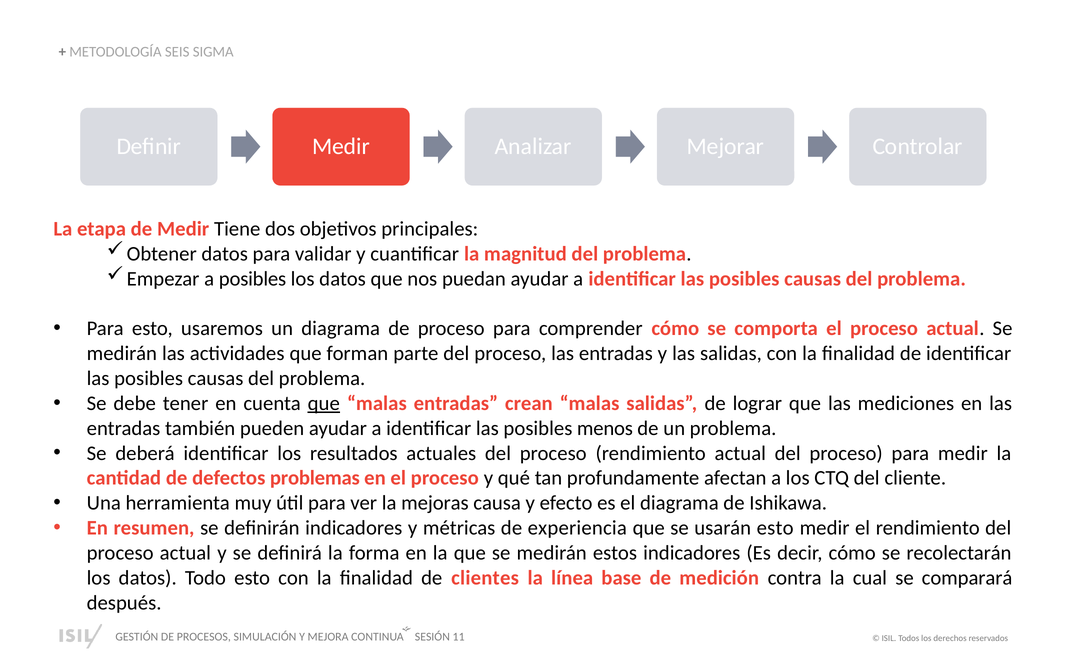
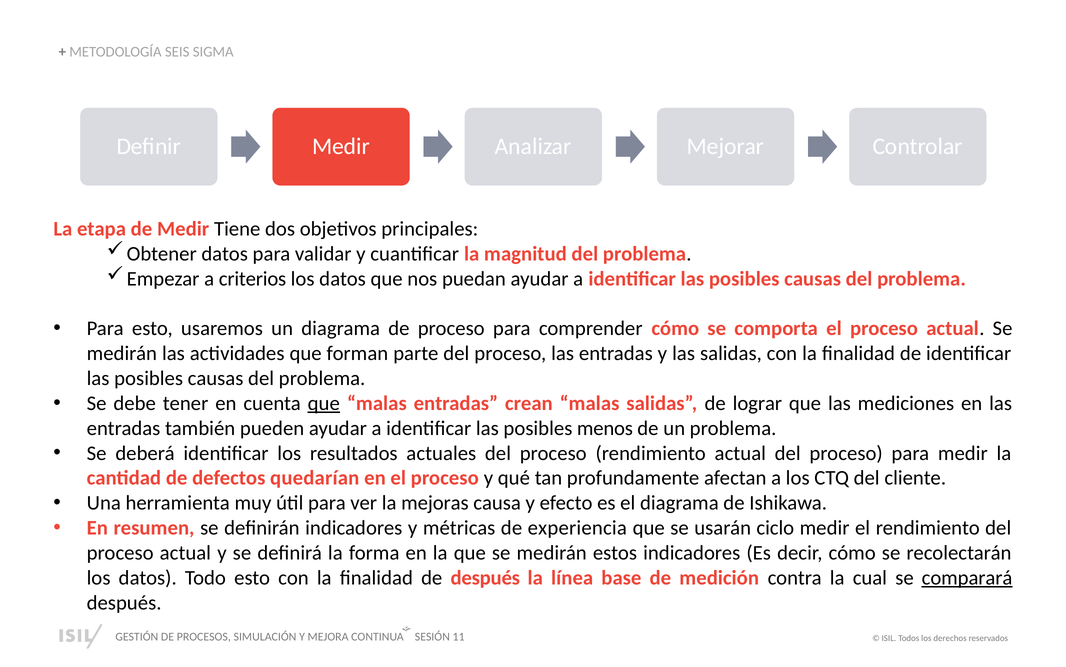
a posibles: posibles -> criterios (253, 279)
problemas: problemas -> quedarían (315, 478)
usarán esto: esto -> ciclo (775, 527)
de clientes: clientes -> después (485, 577)
comparará underline: none -> present (967, 577)
